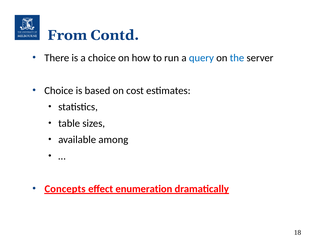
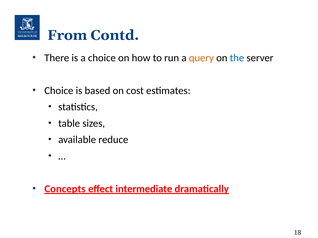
query colour: blue -> orange (201, 58)
among: among -> reduce (113, 140)
enumeration: enumeration -> intermediate (144, 189)
